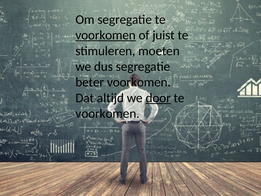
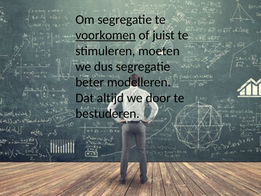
beter voorkomen: voorkomen -> modelleren (139, 82)
door underline: present -> none (158, 98)
voorkomen: voorkomen -> bestuderen (108, 113)
